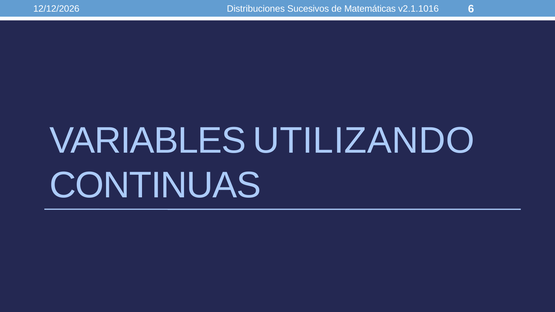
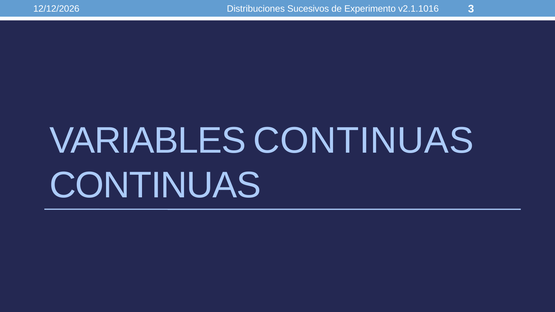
Matemáticas: Matemáticas -> Experimento (370, 9)
6: 6 -> 3 (471, 9)
VARIABLES UTILIZANDO: UTILIZANDO -> CONTINUAS (364, 141)
